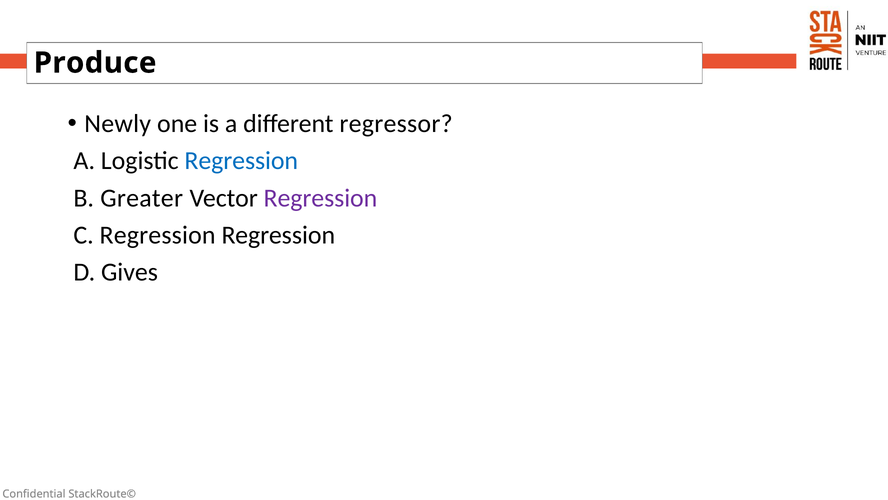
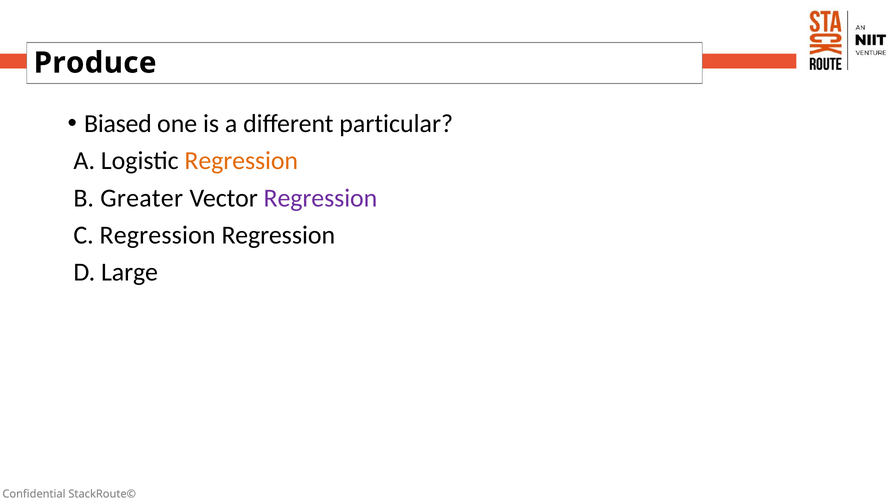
Newly: Newly -> Biased (118, 123)
regressor: regressor -> particular (396, 123)
Regression colour: blue -> orange (241, 161)
Gives: Gives -> Large (130, 272)
